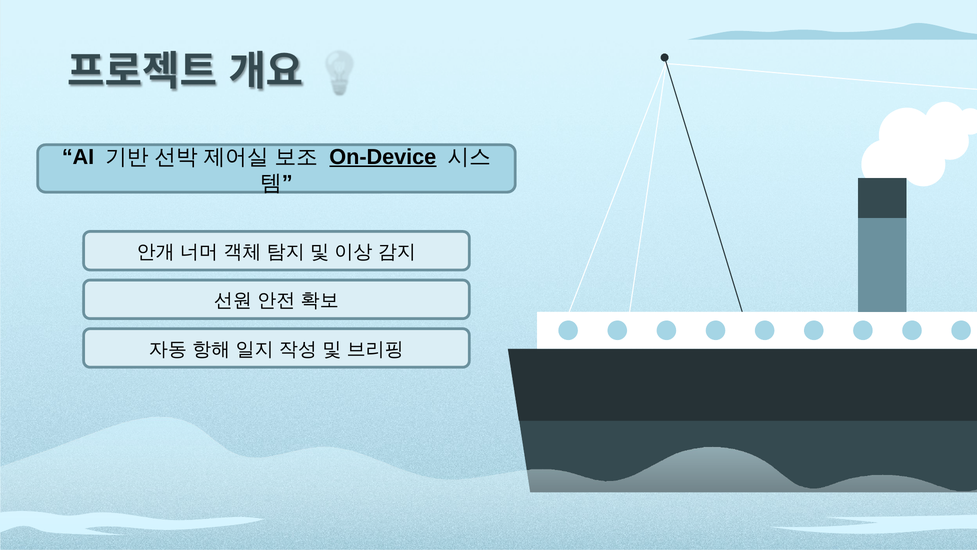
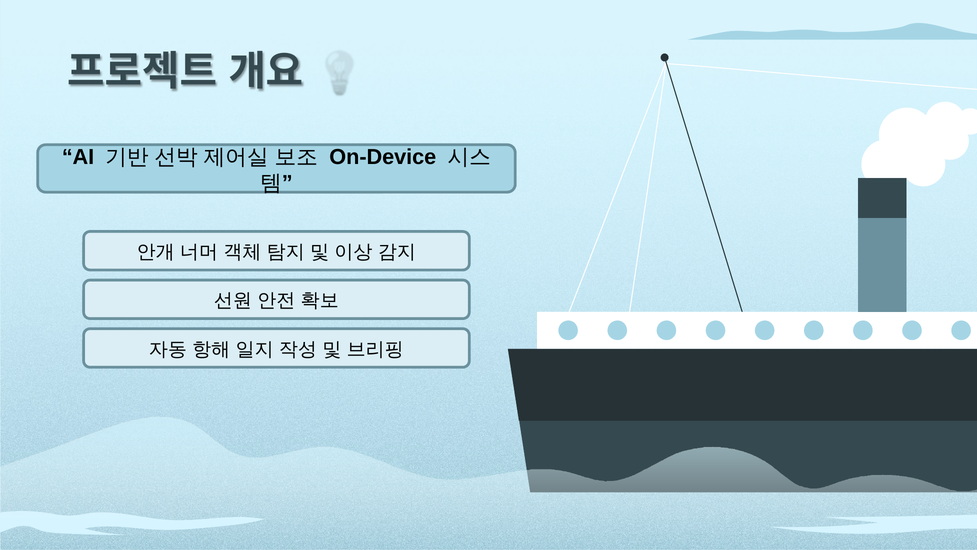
On-Device underline: present -> none (383, 157)
